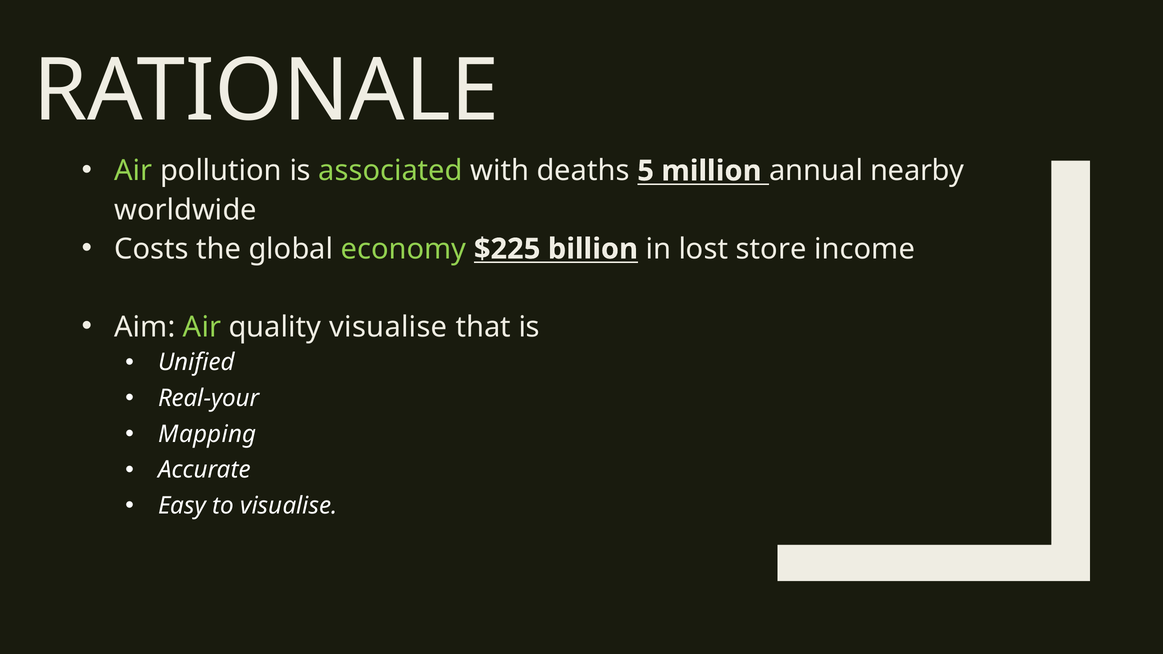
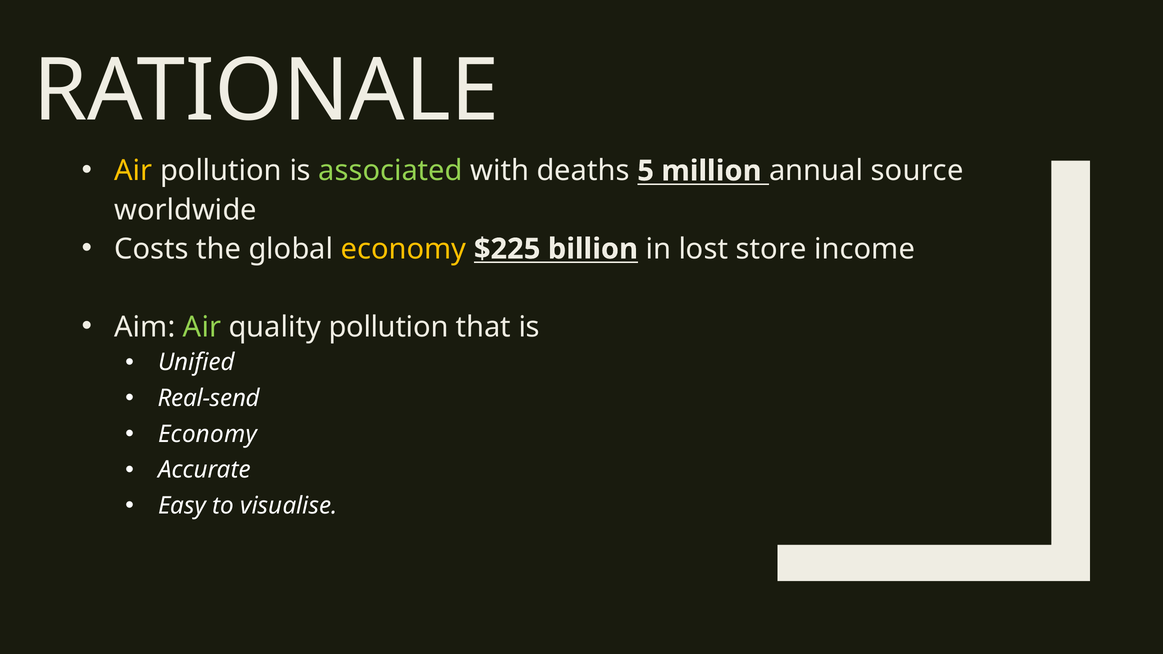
Air colour: light green -> yellow (133, 171)
nearby: nearby -> source (917, 171)
economy colour: light green -> yellow (404, 249)
quality visualise: visualise -> pollution (389, 327)
Real-your: Real-your -> Real-send (209, 398)
Mapping: Mapping -> Economy (208, 434)
